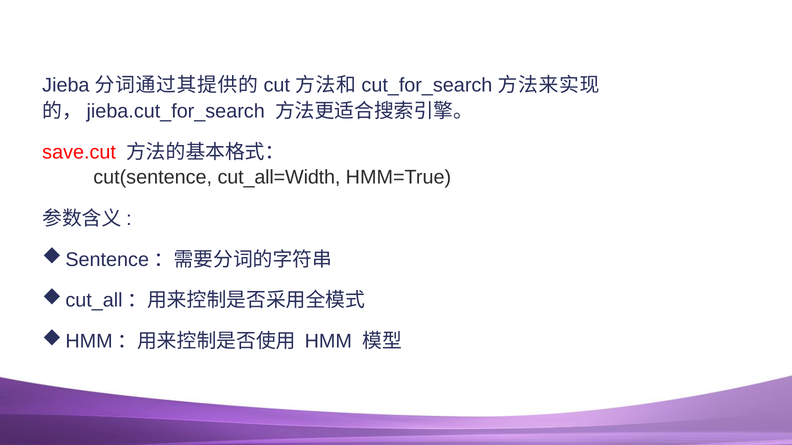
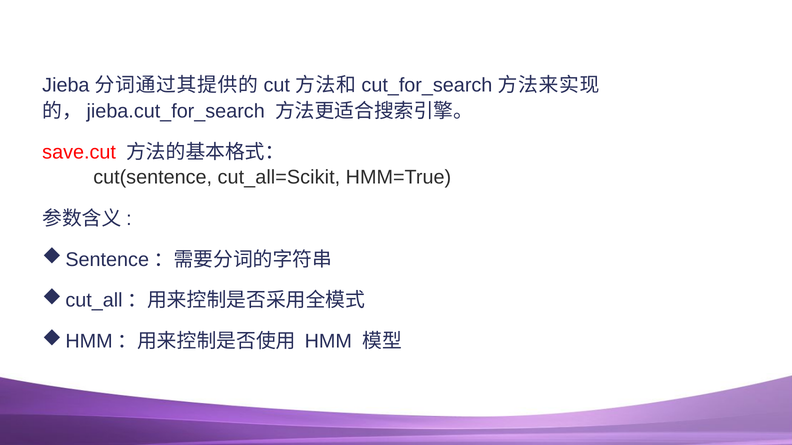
cut_all=Width: cut_all=Width -> cut_all=Scikit (279, 178)
